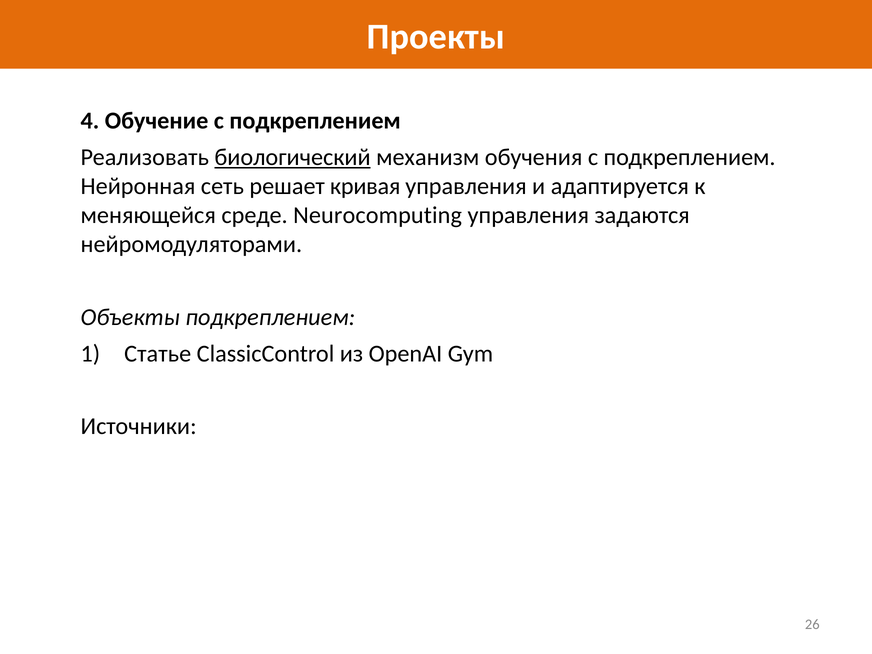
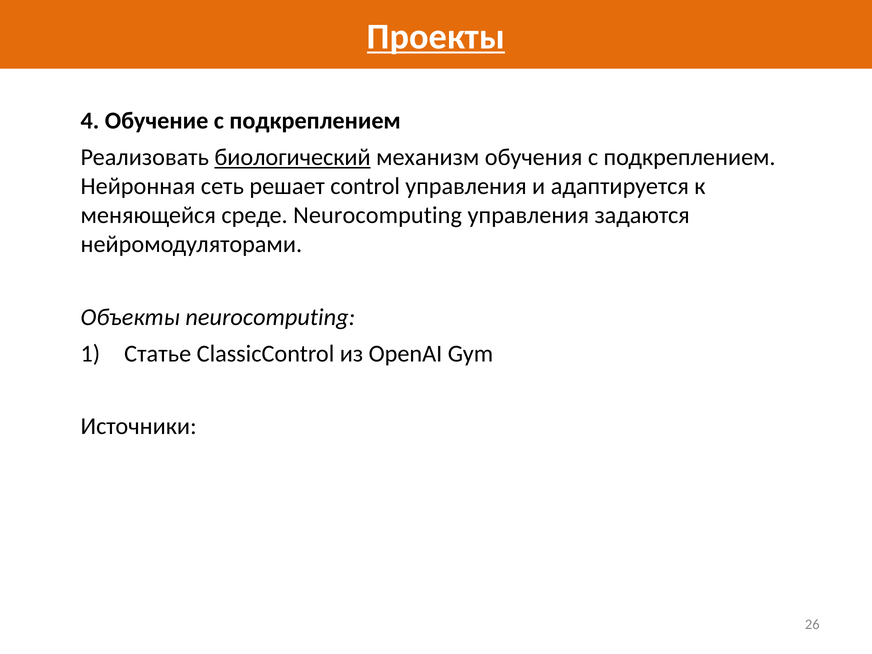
Проекты underline: none -> present (436, 37)
кривая: кривая -> control (365, 186)
Объекты подкреплением: подкреплением -> neurocomputing (270, 317)
